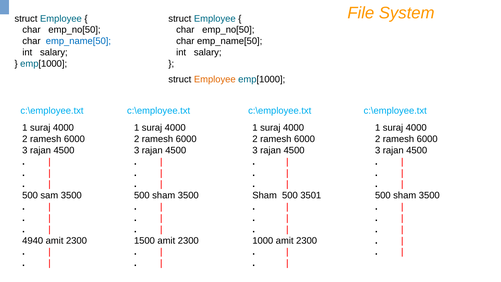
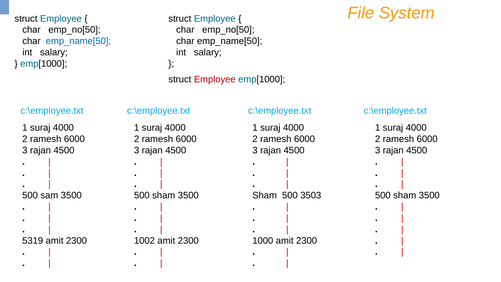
Employee colour: orange -> red (215, 79)
3501: 3501 -> 3503 (311, 195)
4940: 4940 -> 5319 (33, 240)
1500: 1500 -> 1002 (144, 240)
